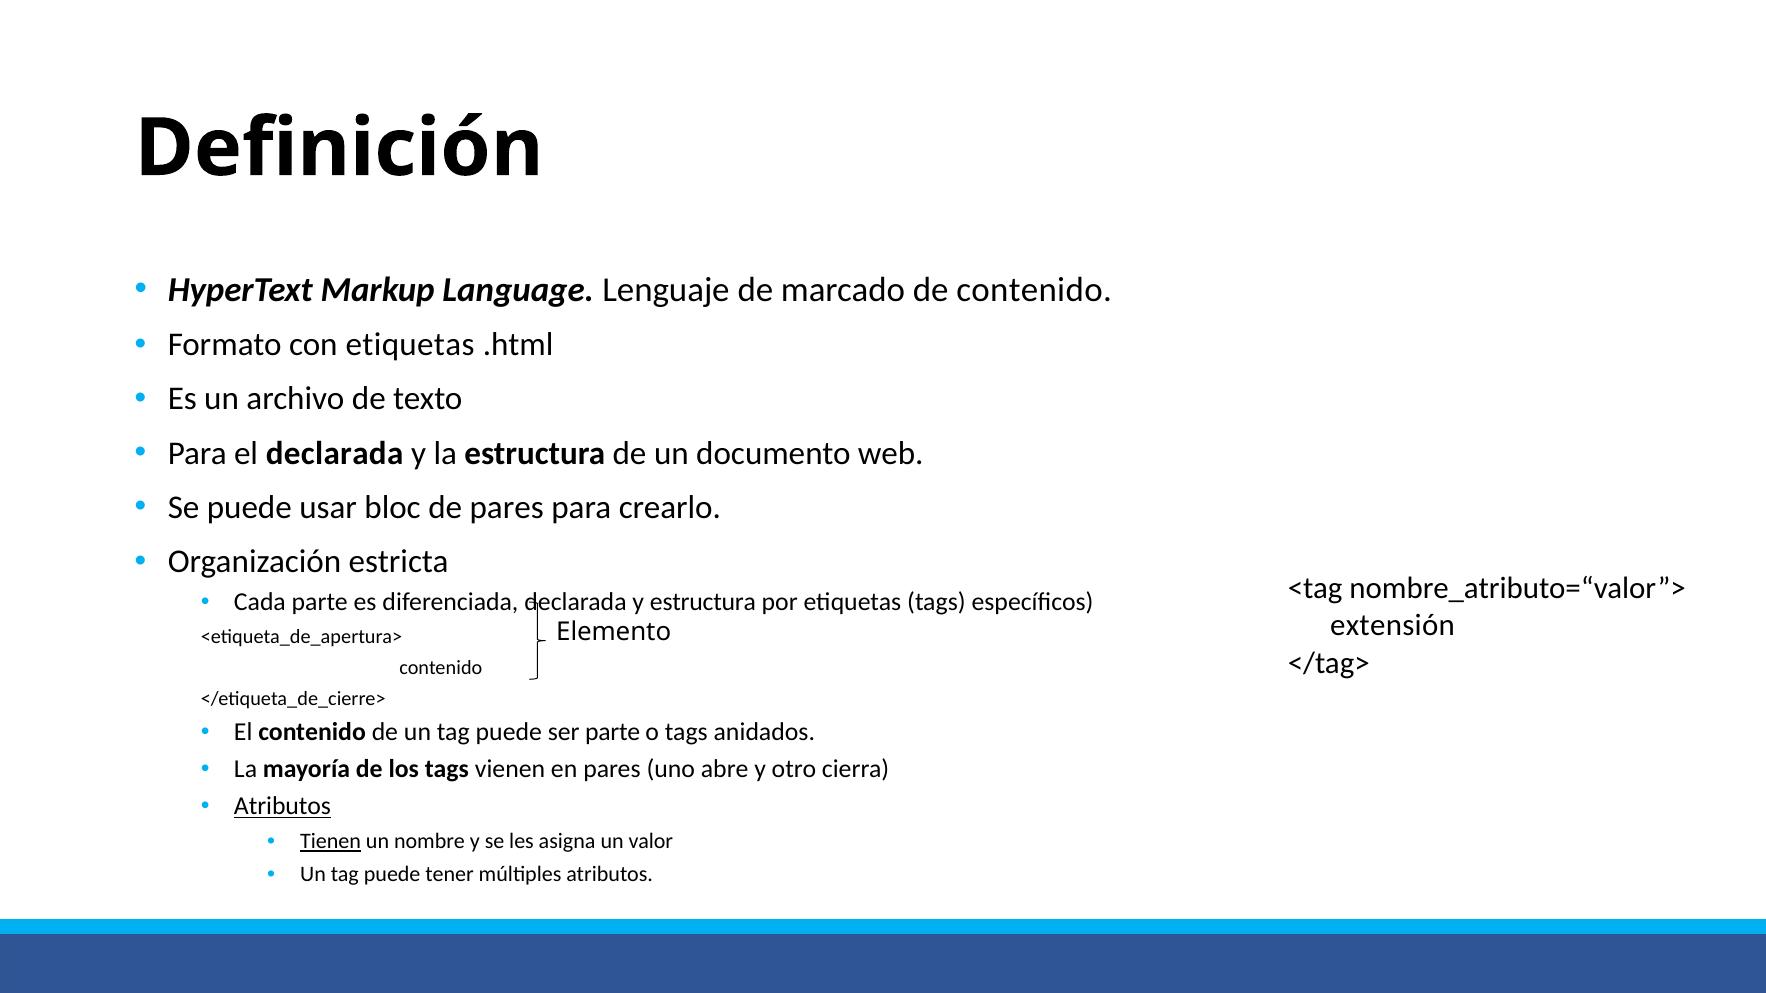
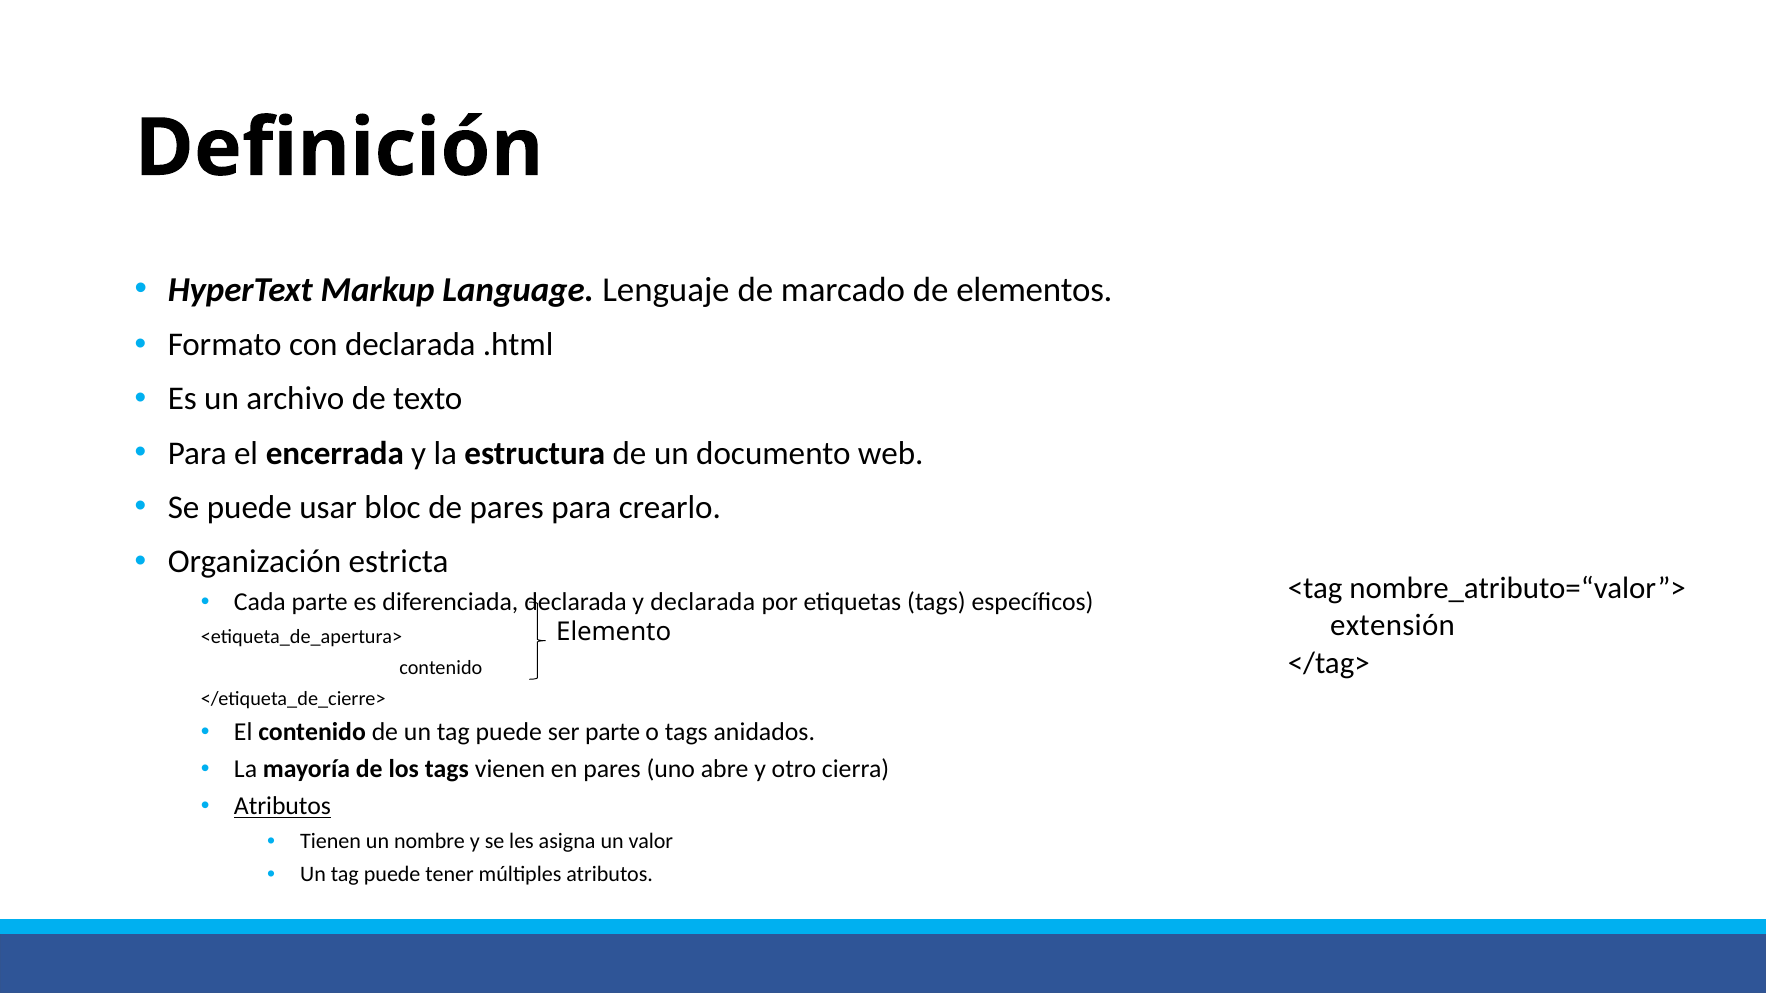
de contenido: contenido -> elementos (1034, 290)
con etiquetas: etiquetas -> declarada (410, 345)
el declarada: declarada -> encerrada (335, 453)
y estructura: estructura -> declarada (703, 603)
Tienen underline: present -> none (331, 842)
